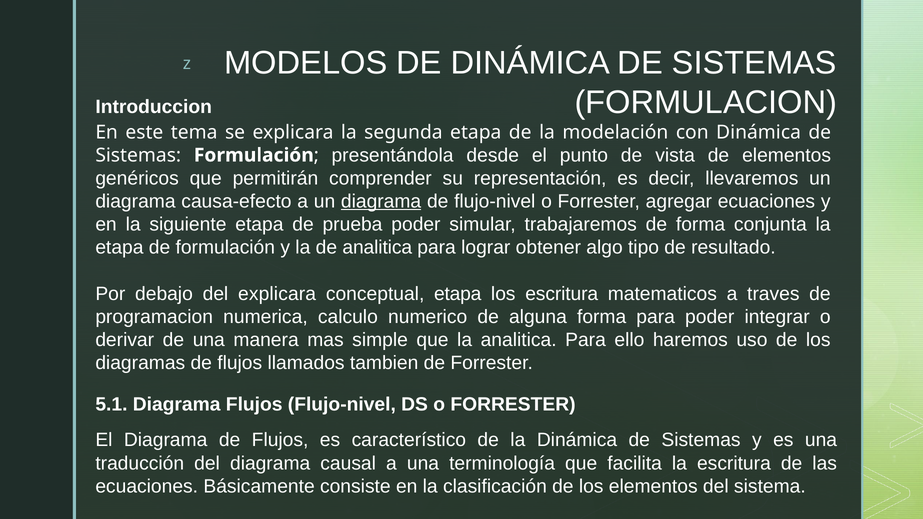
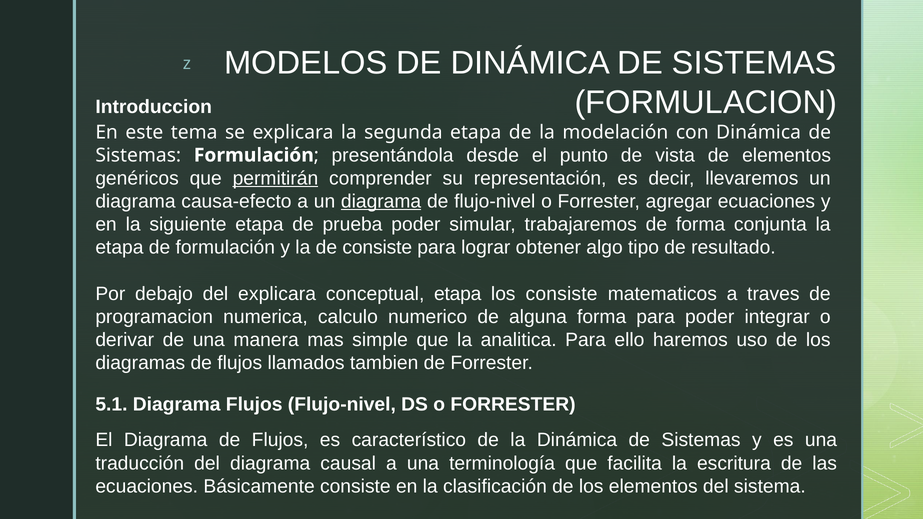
permitirán underline: none -> present (275, 178)
de analitica: analitica -> consiste (377, 248)
los escritura: escritura -> consiste (562, 294)
